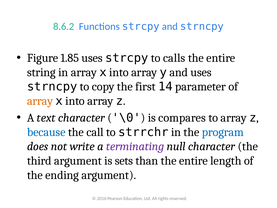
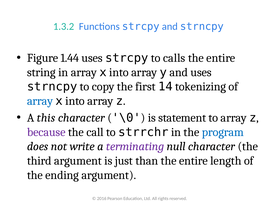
8.6.2: 8.6.2 -> 1.3.2 (64, 26)
1.85: 1.85 -> 1.44 (70, 58)
parameter: parameter -> tokenizing (201, 86)
array colour: orange -> blue (40, 101)
text: text -> this (46, 118)
compares: compares -> statement (182, 118)
because colour: blue -> purple (46, 132)
sets: sets -> just (124, 161)
